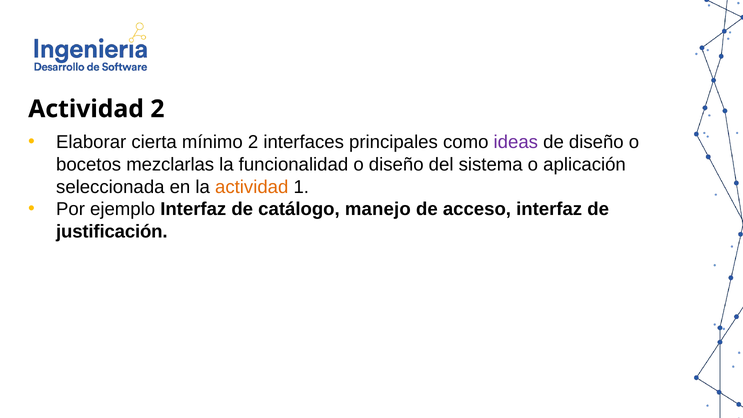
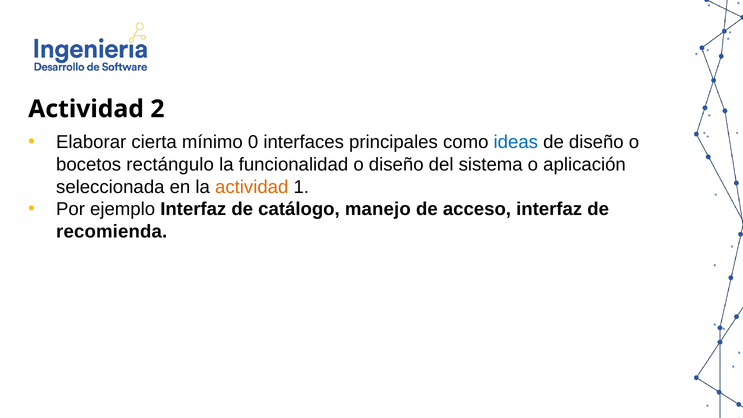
mínimo 2: 2 -> 0 (253, 142)
ideas colour: purple -> blue (516, 142)
mezclarlas: mezclarlas -> rectángulo (170, 165)
justificación: justificación -> recomienda (112, 231)
